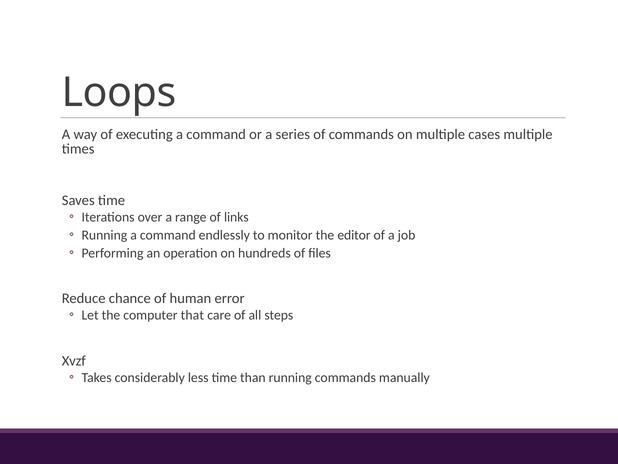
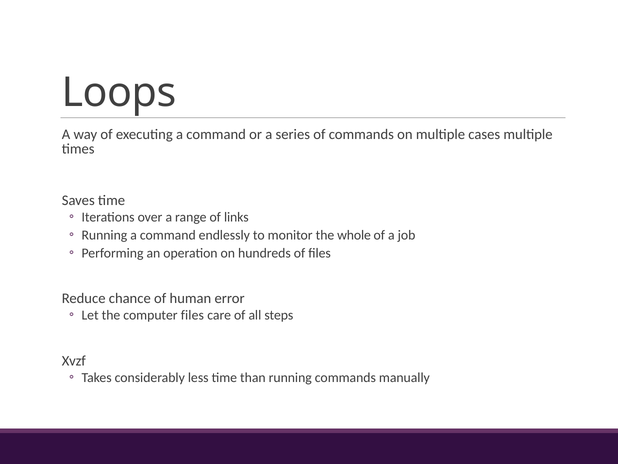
editor: editor -> whole (354, 235)
computer that: that -> files (192, 315)
